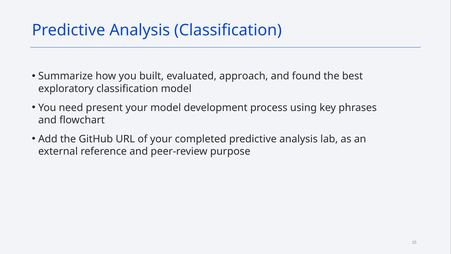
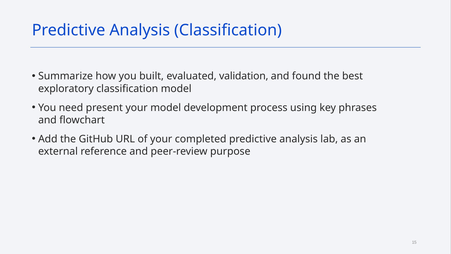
approach: approach -> validation (244, 76)
